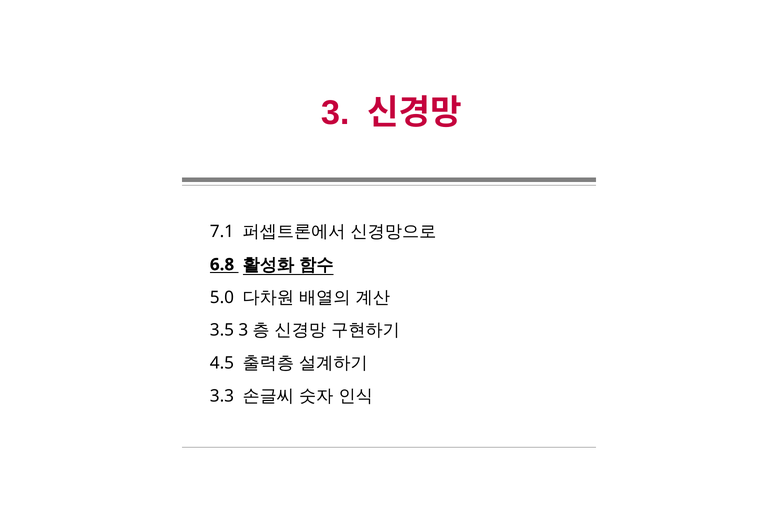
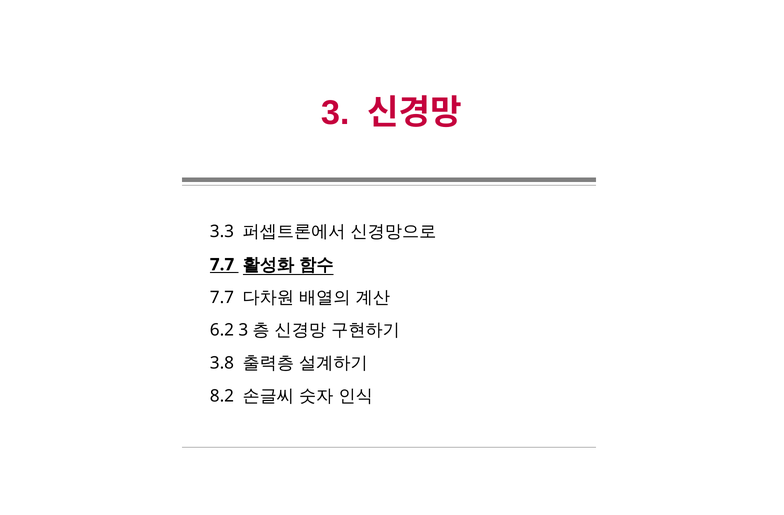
7.1: 7.1 -> 3.3 (222, 232)
6.8: 6.8 -> 7.7 (222, 265)
5.0: 5.0 -> 7.7 (222, 297)
3.5: 3.5 -> 6.2 (222, 330)
4.5: 4.5 -> 3.8 (222, 363)
3.3: 3.3 -> 8.2 (222, 396)
